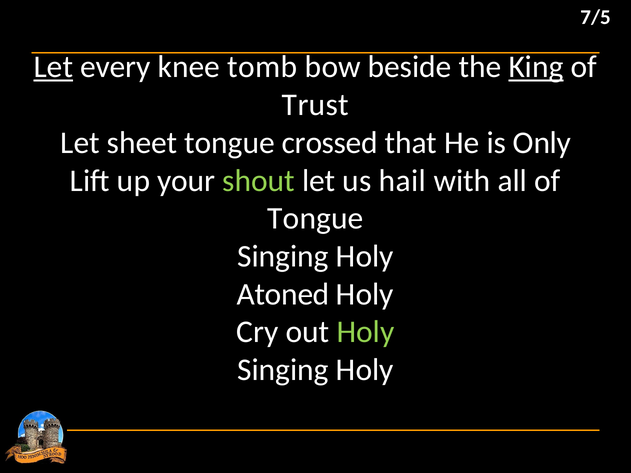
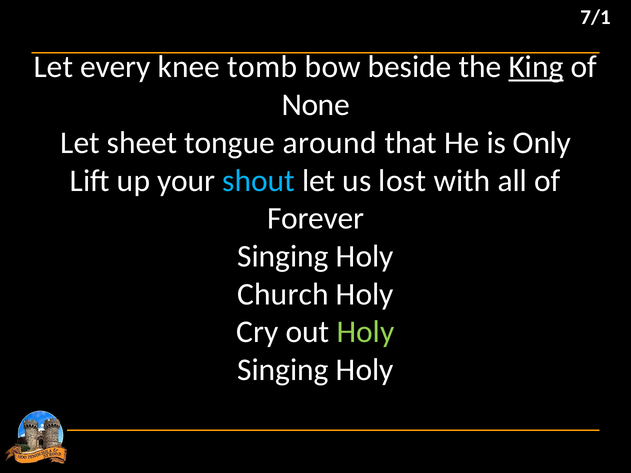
7/5: 7/5 -> 7/1 (596, 17)
Let underline: present -> none (53, 67)
Trust: Trust -> None (316, 105)
crossed: crossed -> around (330, 143)
shout colour: light green -> light blue (259, 181)
hail: hail -> lost (402, 181)
Tongue: Tongue -> Forever (316, 219)
Atoned: Atoned -> Church (283, 294)
